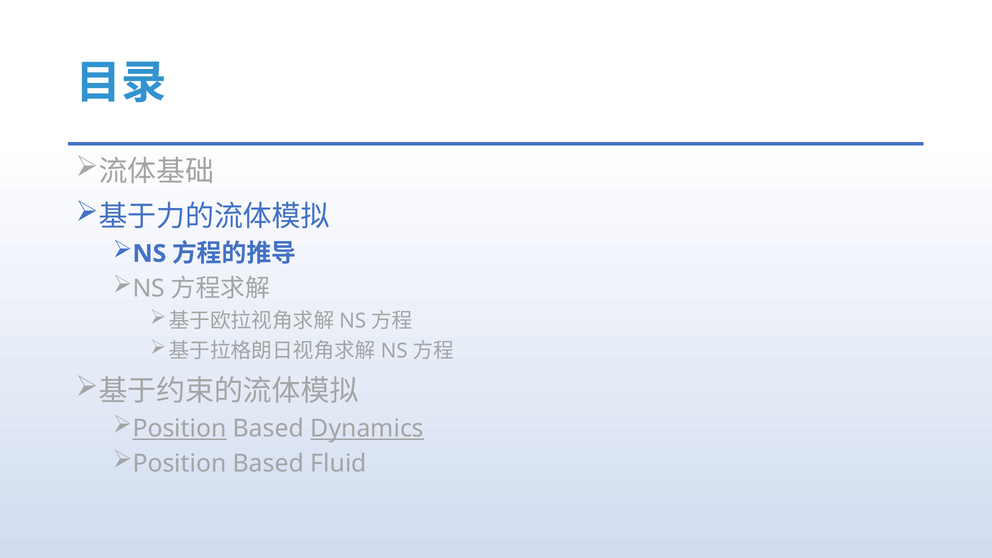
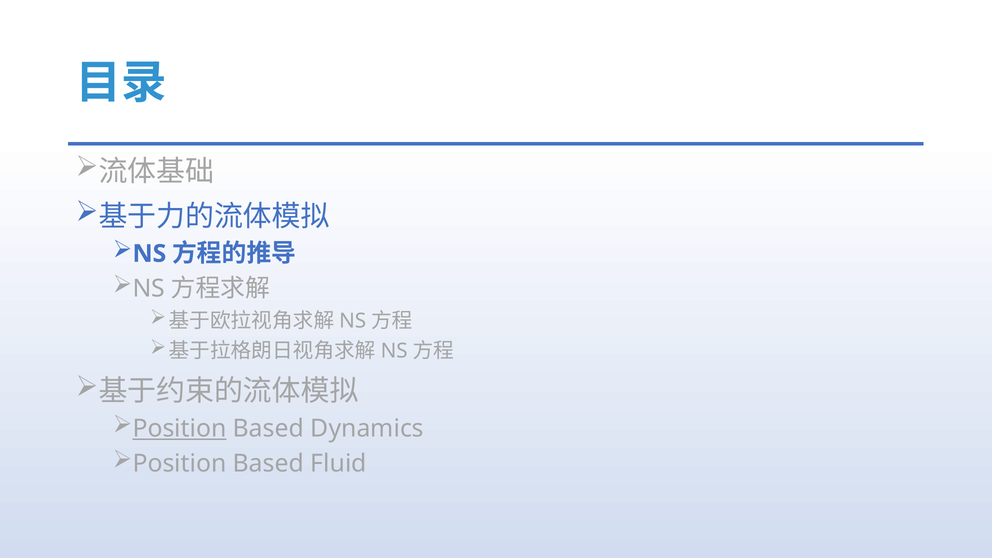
Dynamics underline: present -> none (367, 428)
